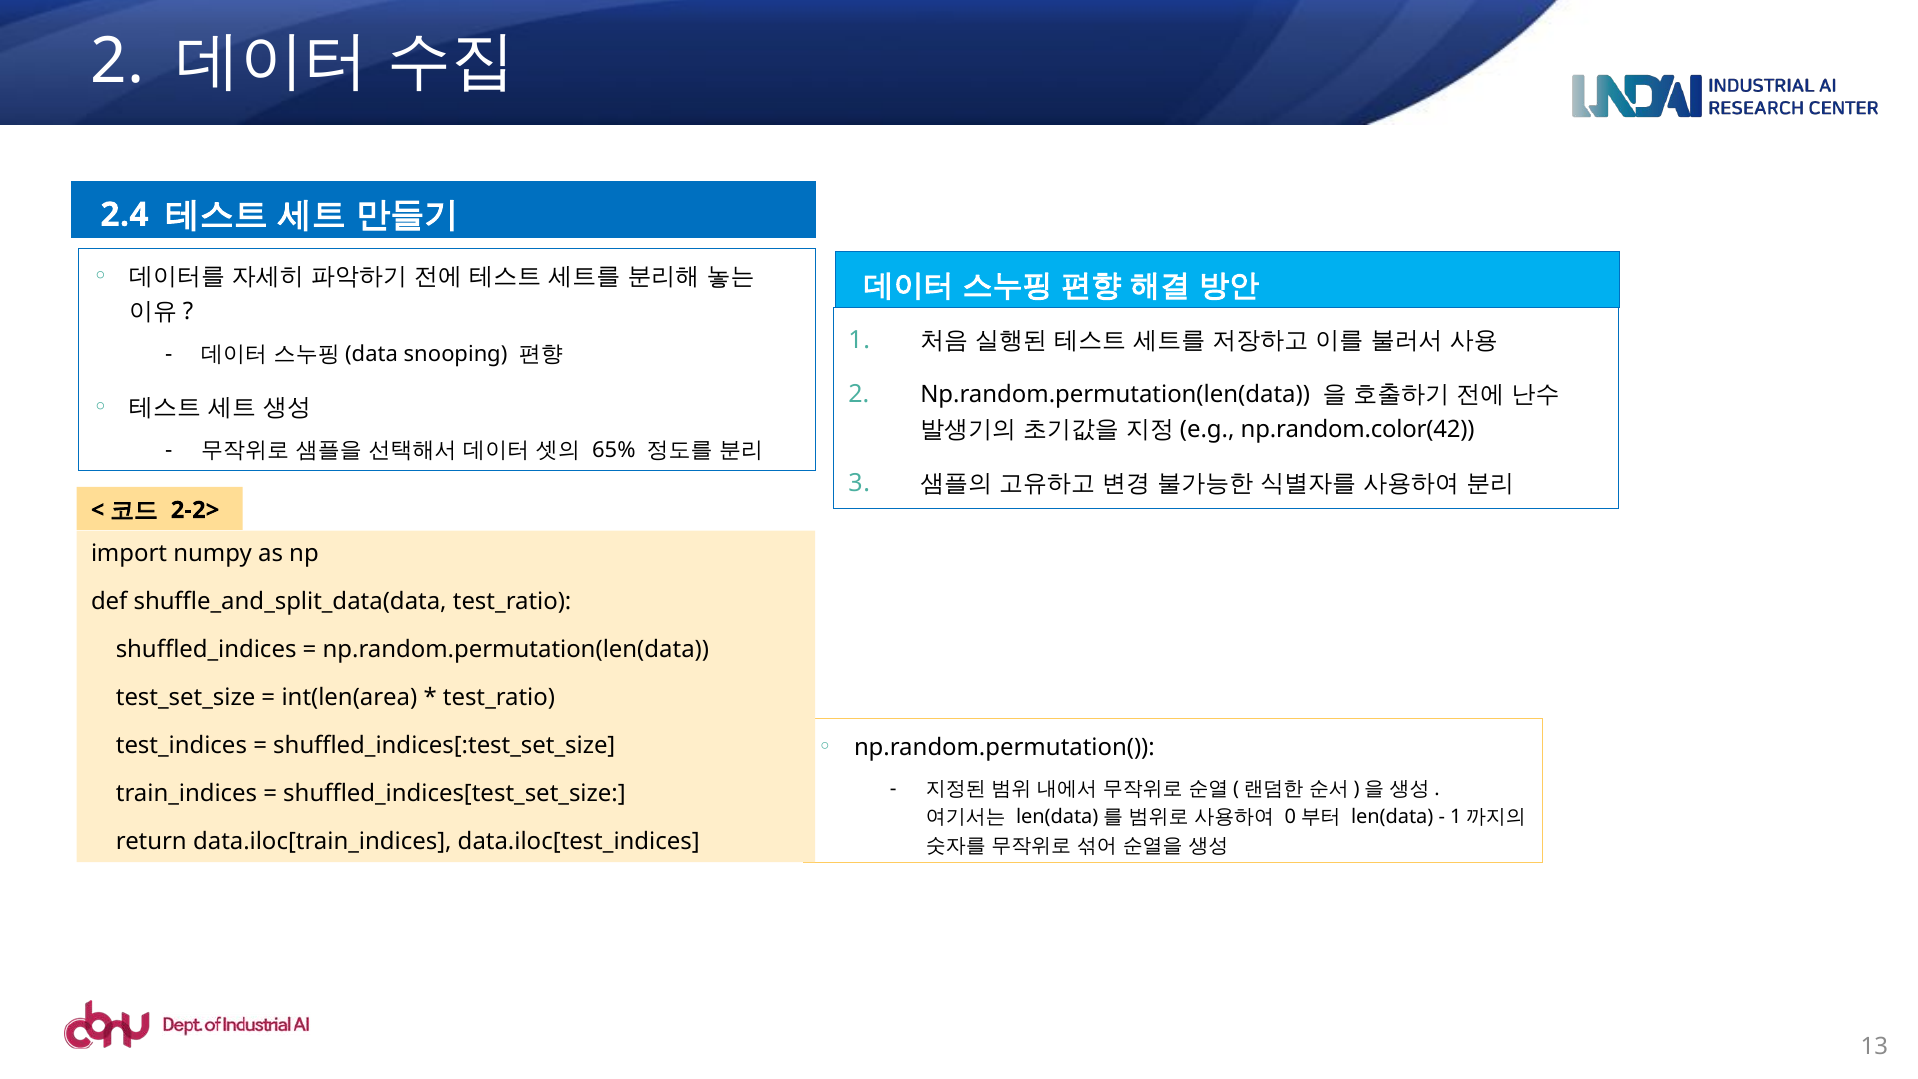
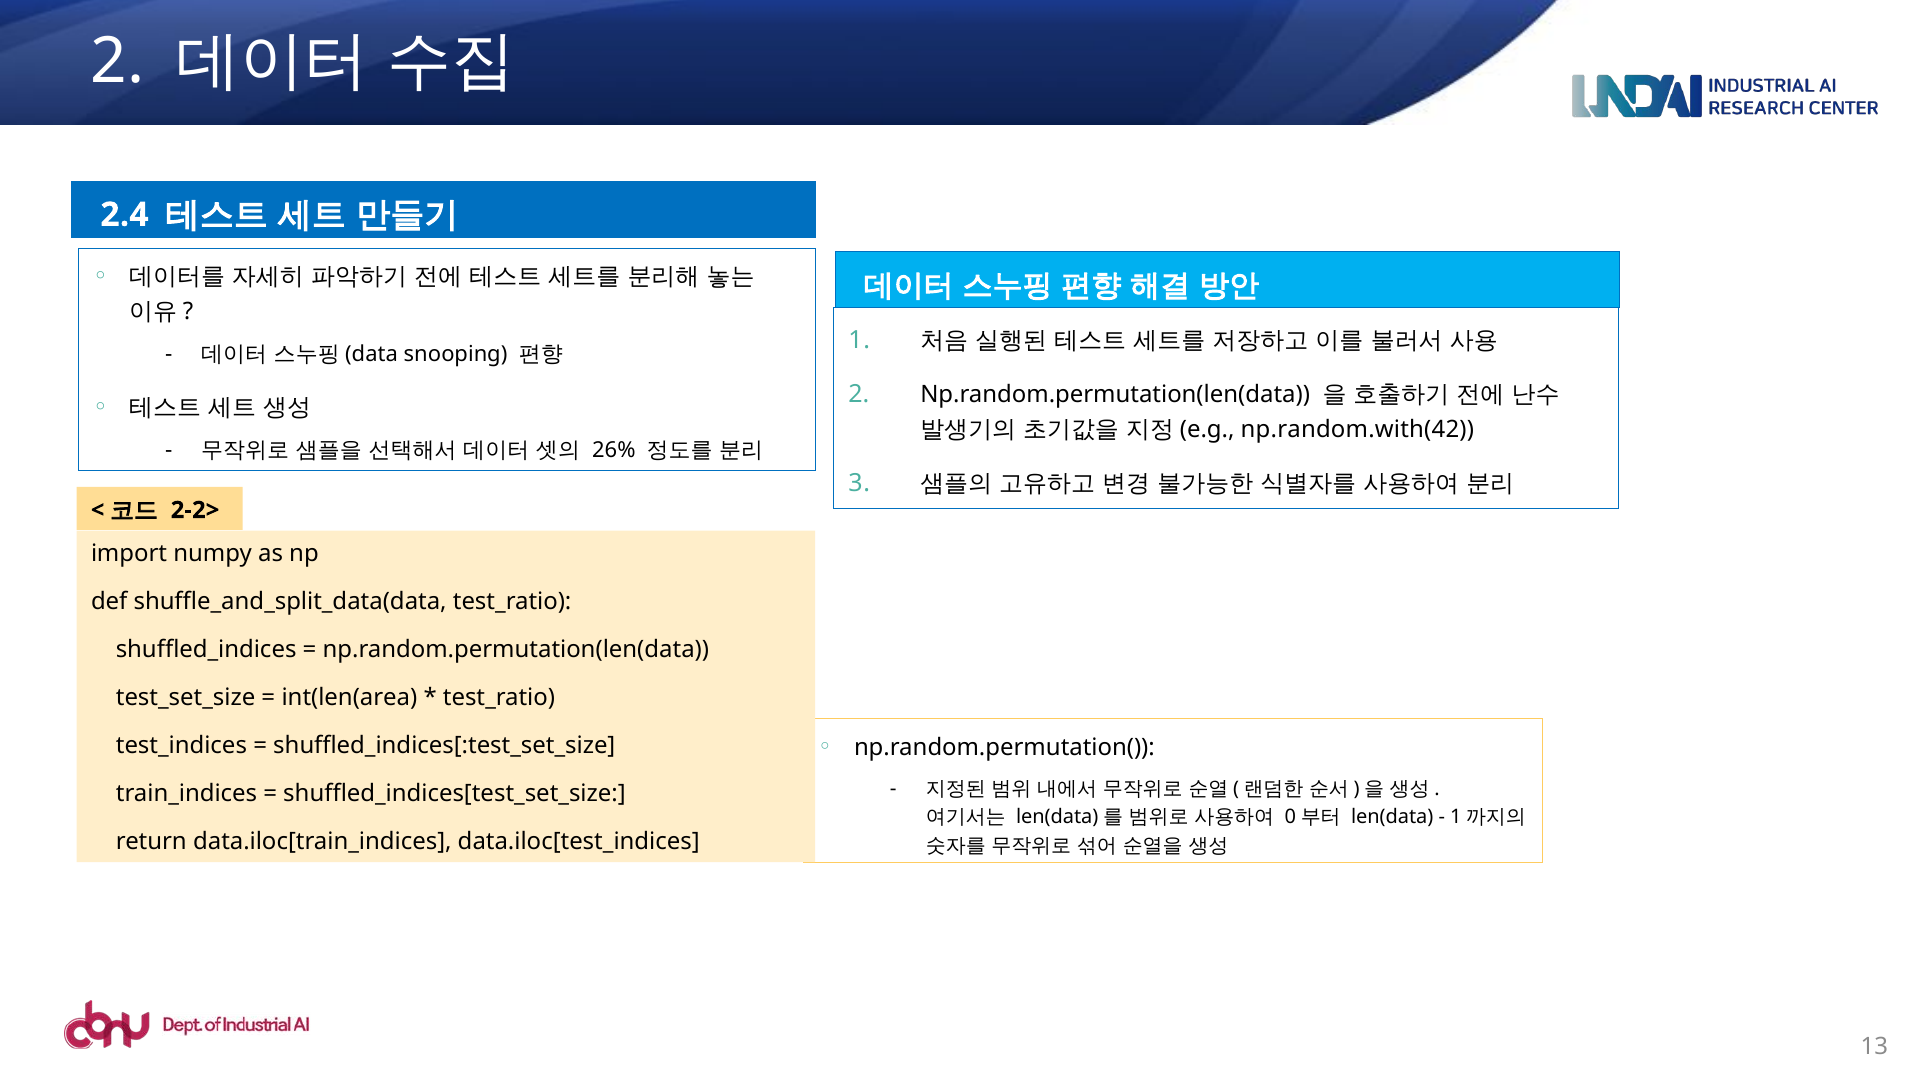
np.random.color(42: np.random.color(42 -> np.random.with(42 (1357, 430)
65%: 65% -> 26% (614, 450)
